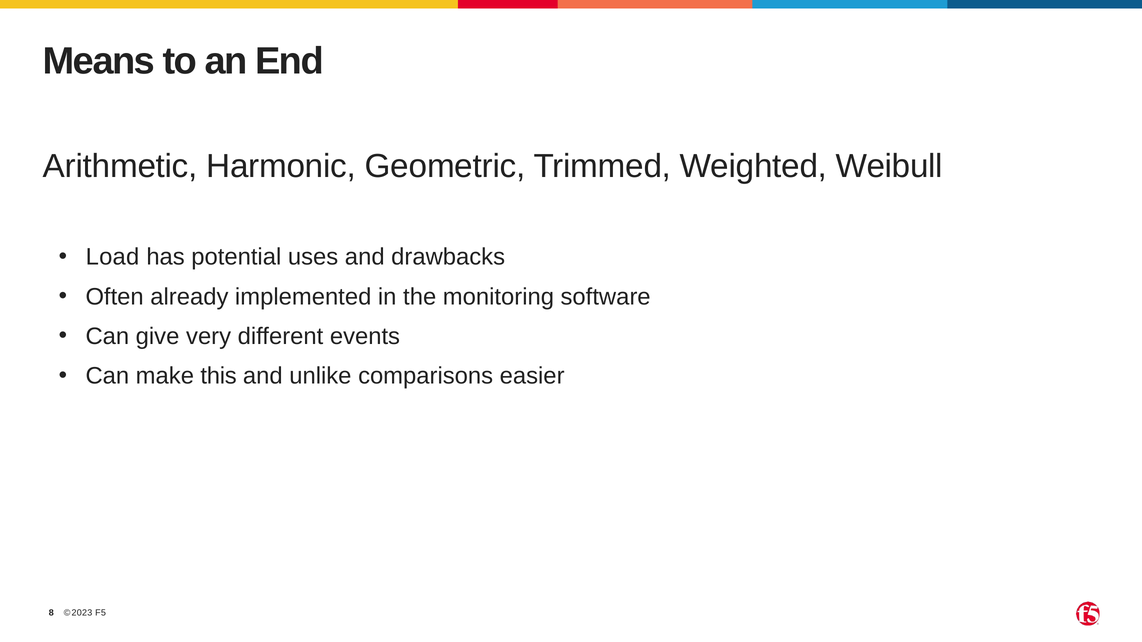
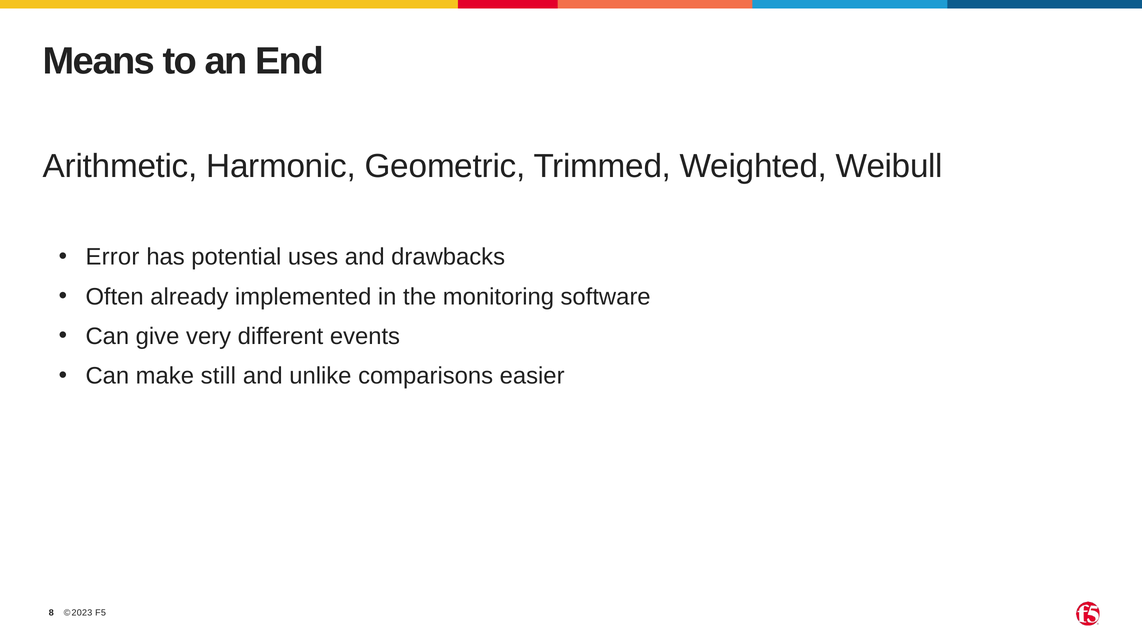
Load: Load -> Error (112, 257)
this: this -> still (218, 376)
